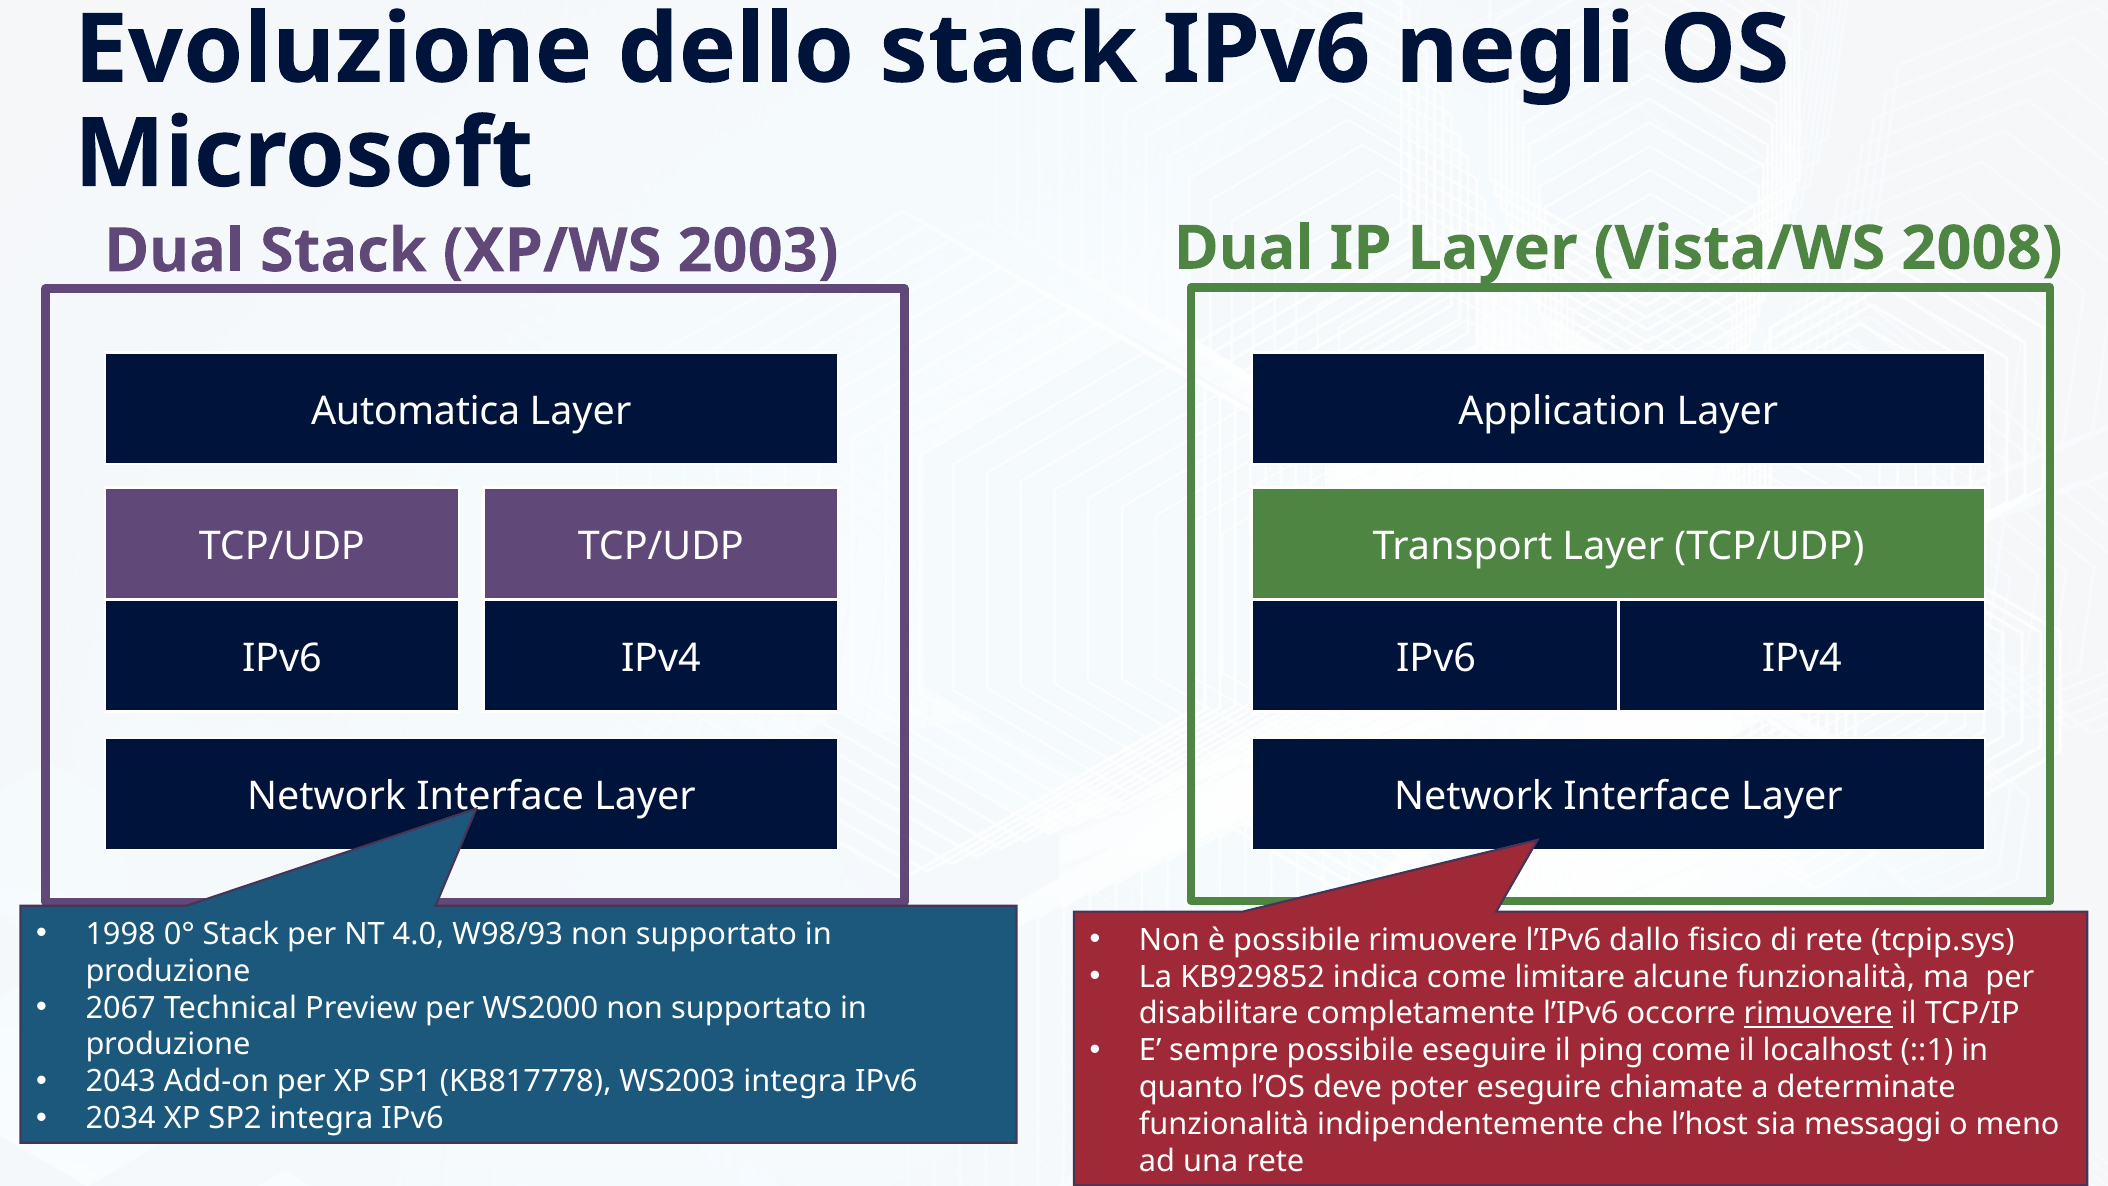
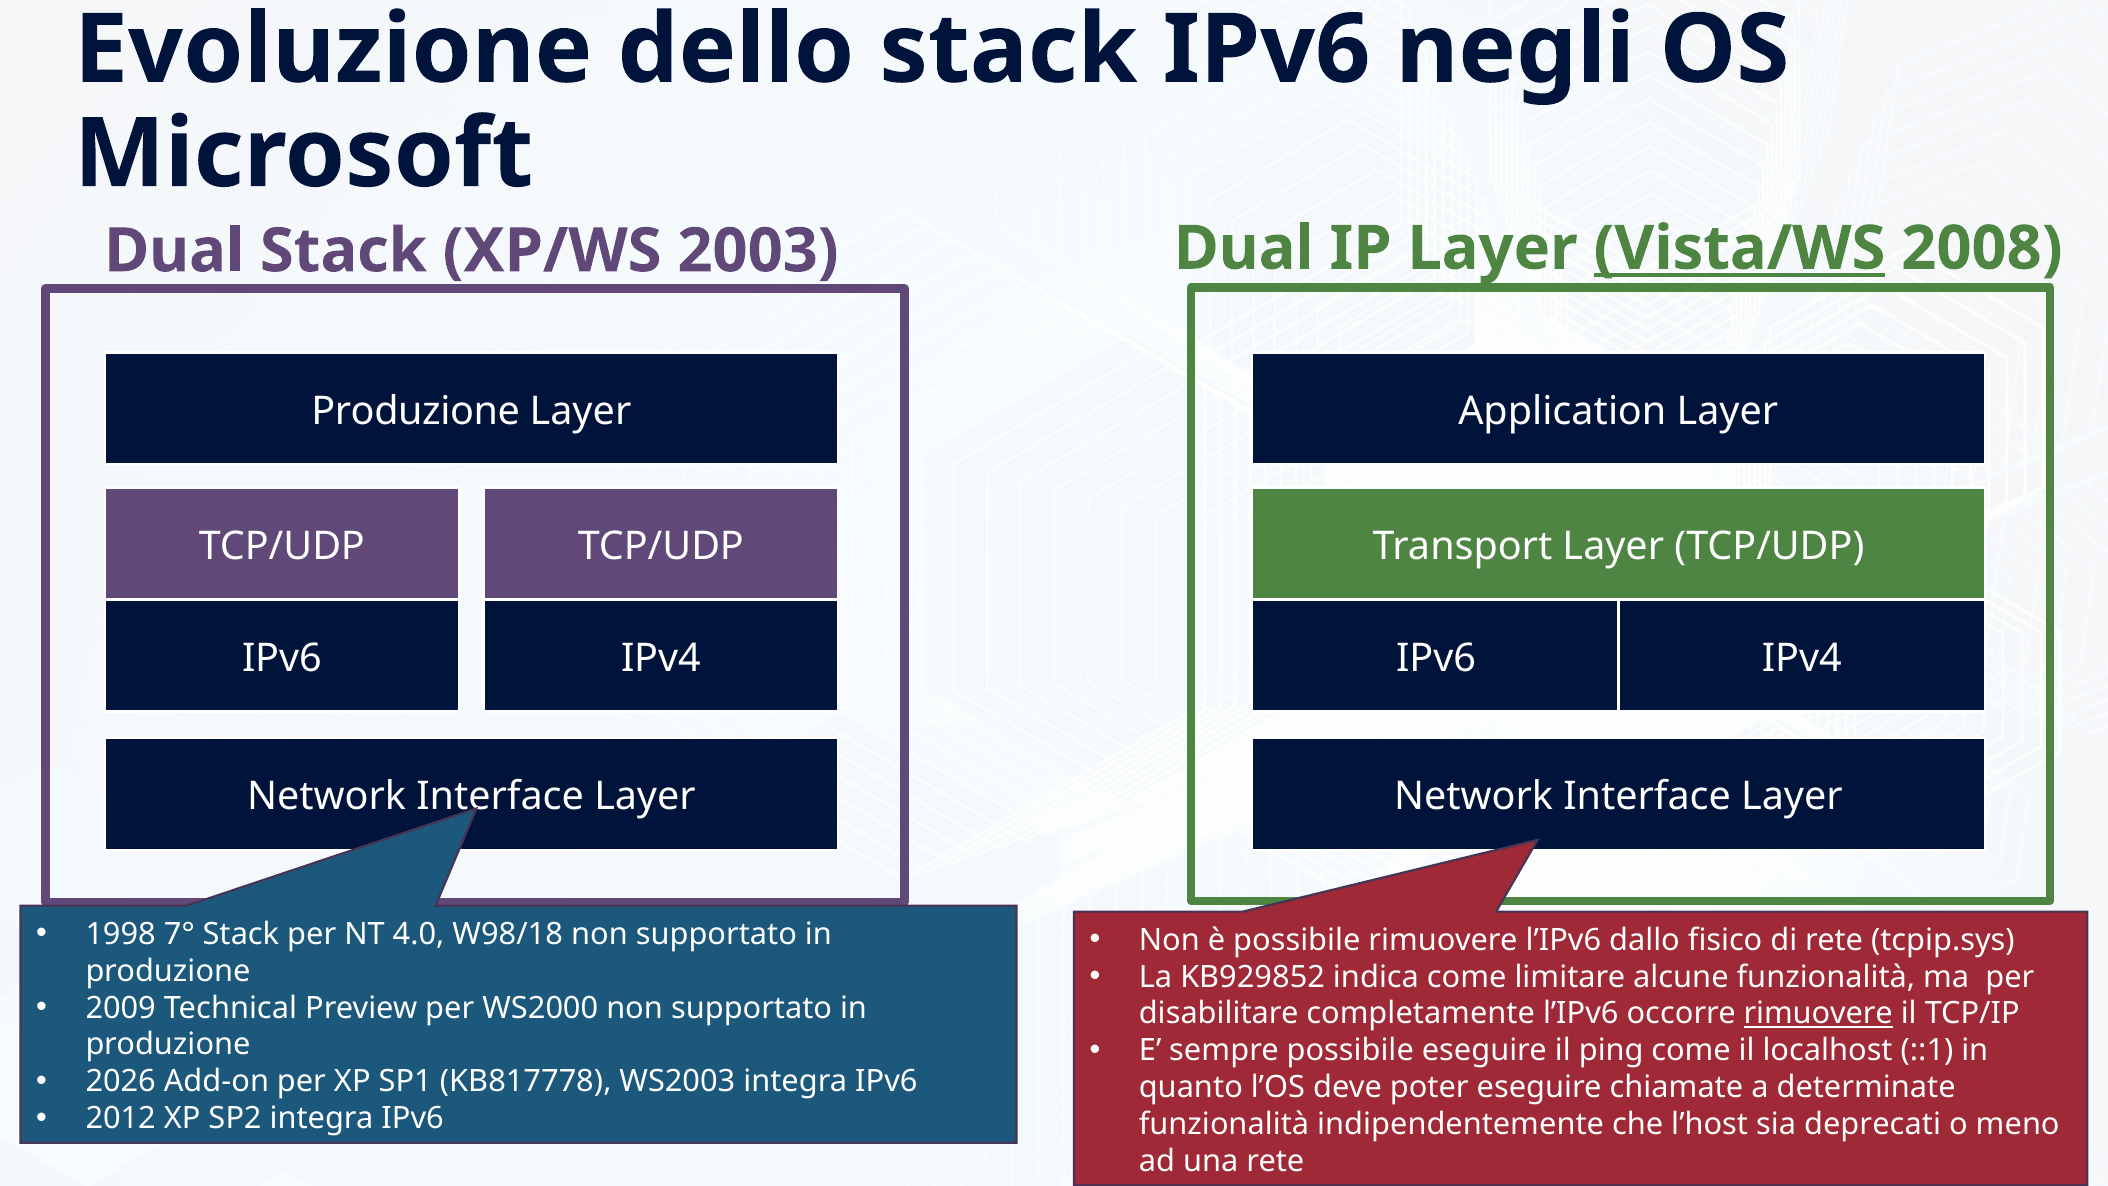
Vista/WS underline: none -> present (1739, 248)
Automatica: Automatica -> Produzione (416, 411)
0°: 0° -> 7° (179, 934)
W98/93: W98/93 -> W98/18 (508, 934)
2067: 2067 -> 2009 (121, 1008)
2043: 2043 -> 2026 (121, 1081)
2034: 2034 -> 2012 (121, 1118)
messaggi: messaggi -> deprecati (1873, 1124)
